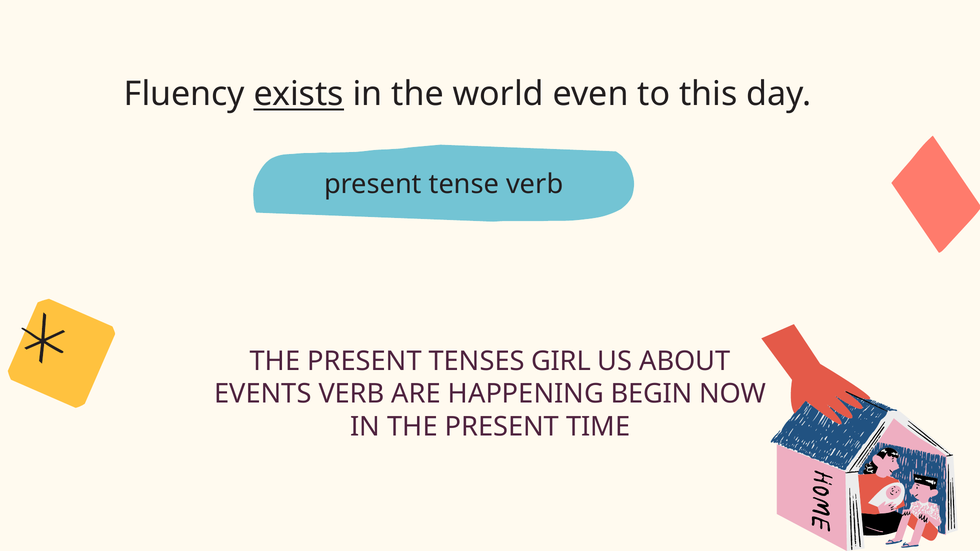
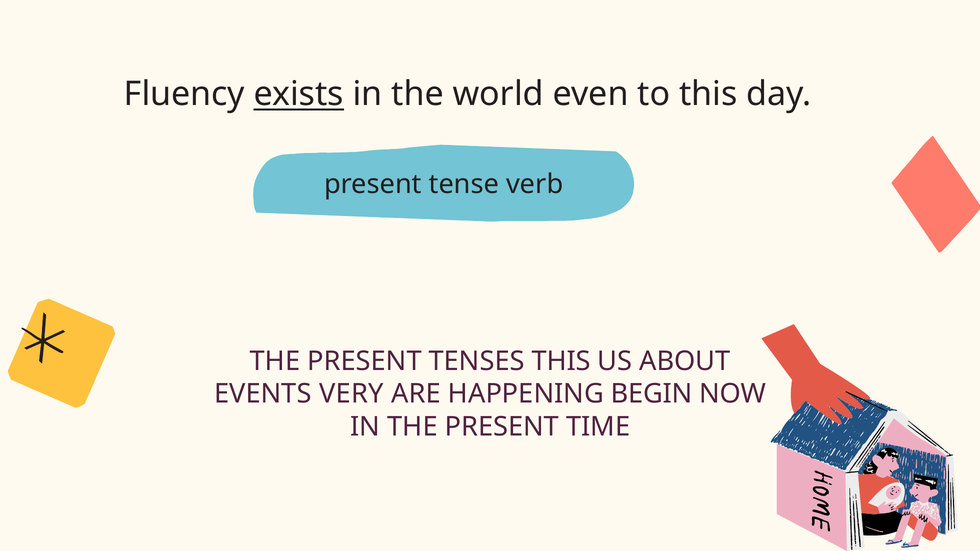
TENSES GIRL: GIRL -> THIS (561, 361)
EVENTS VERB: VERB -> VERY (351, 394)
